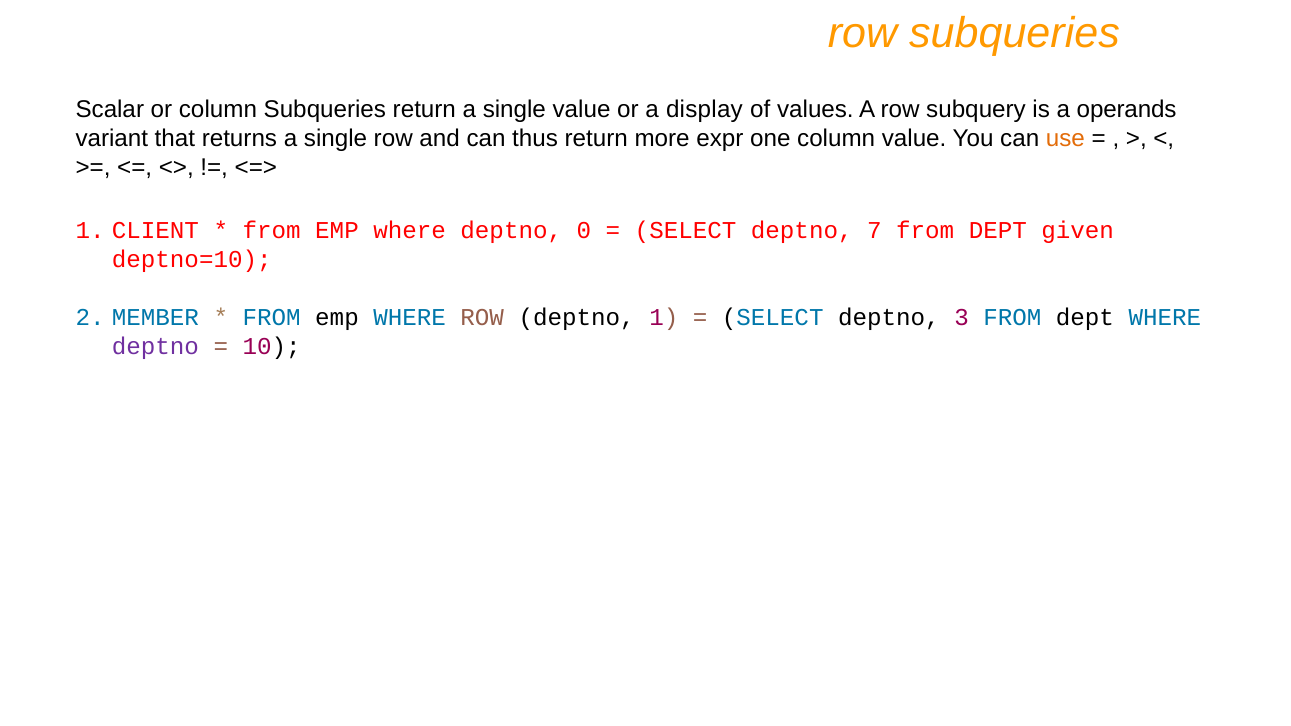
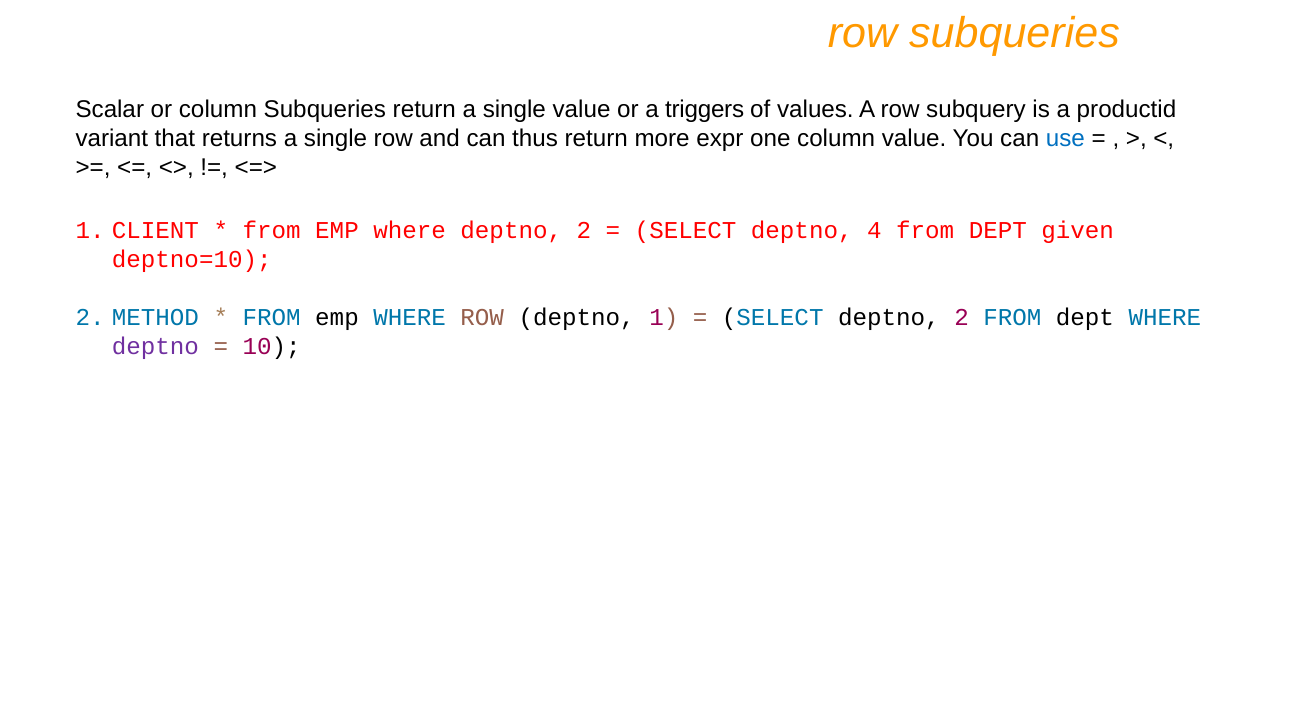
display: display -> triggers (705, 110)
operands: operands -> productid (1126, 110)
use colour: orange -> blue (1065, 139)
where deptno 0: 0 -> 2 (584, 231)
7: 7 -> 4 (874, 231)
MEMBER: MEMBER -> METHOD (155, 318)
SELECT deptno 3: 3 -> 2 (962, 318)
